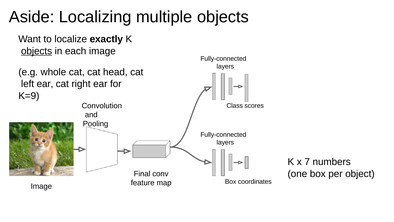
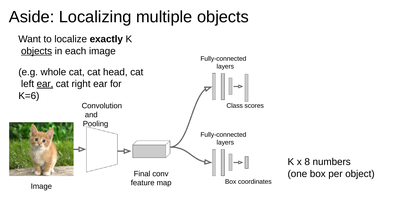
ear underline: none -> present (45, 84)
K=9: K=9 -> K=6 (29, 96)
x 7: 7 -> 8 (307, 162)
